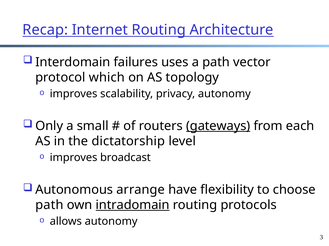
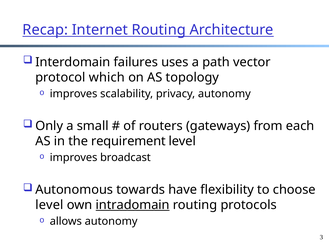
gateways underline: present -> none (218, 126)
dictatorship: dictatorship -> requirement (128, 142)
arrange: arrange -> towards (141, 190)
path: path -> level (49, 206)
